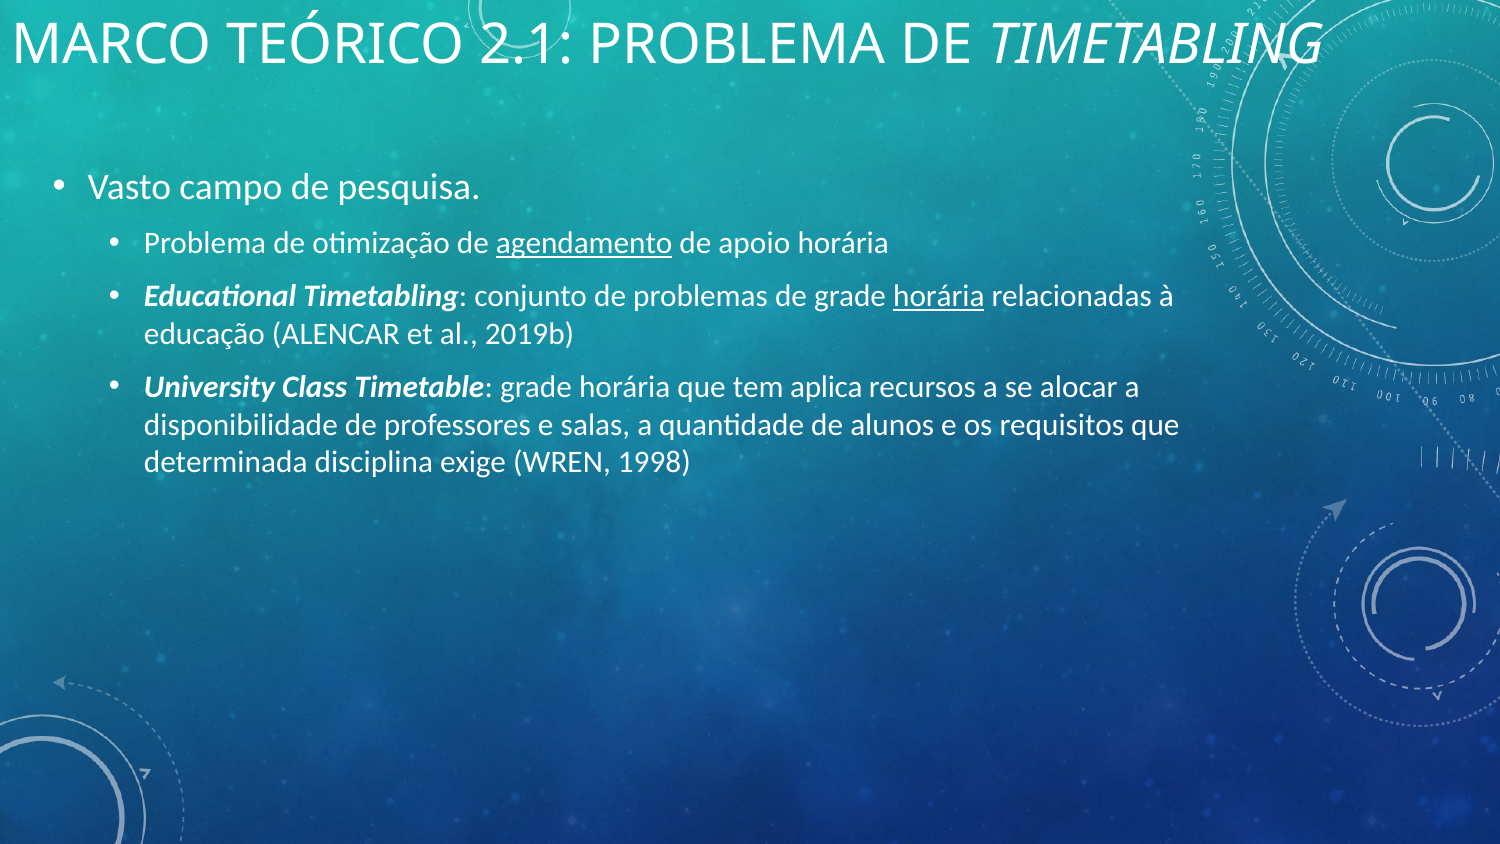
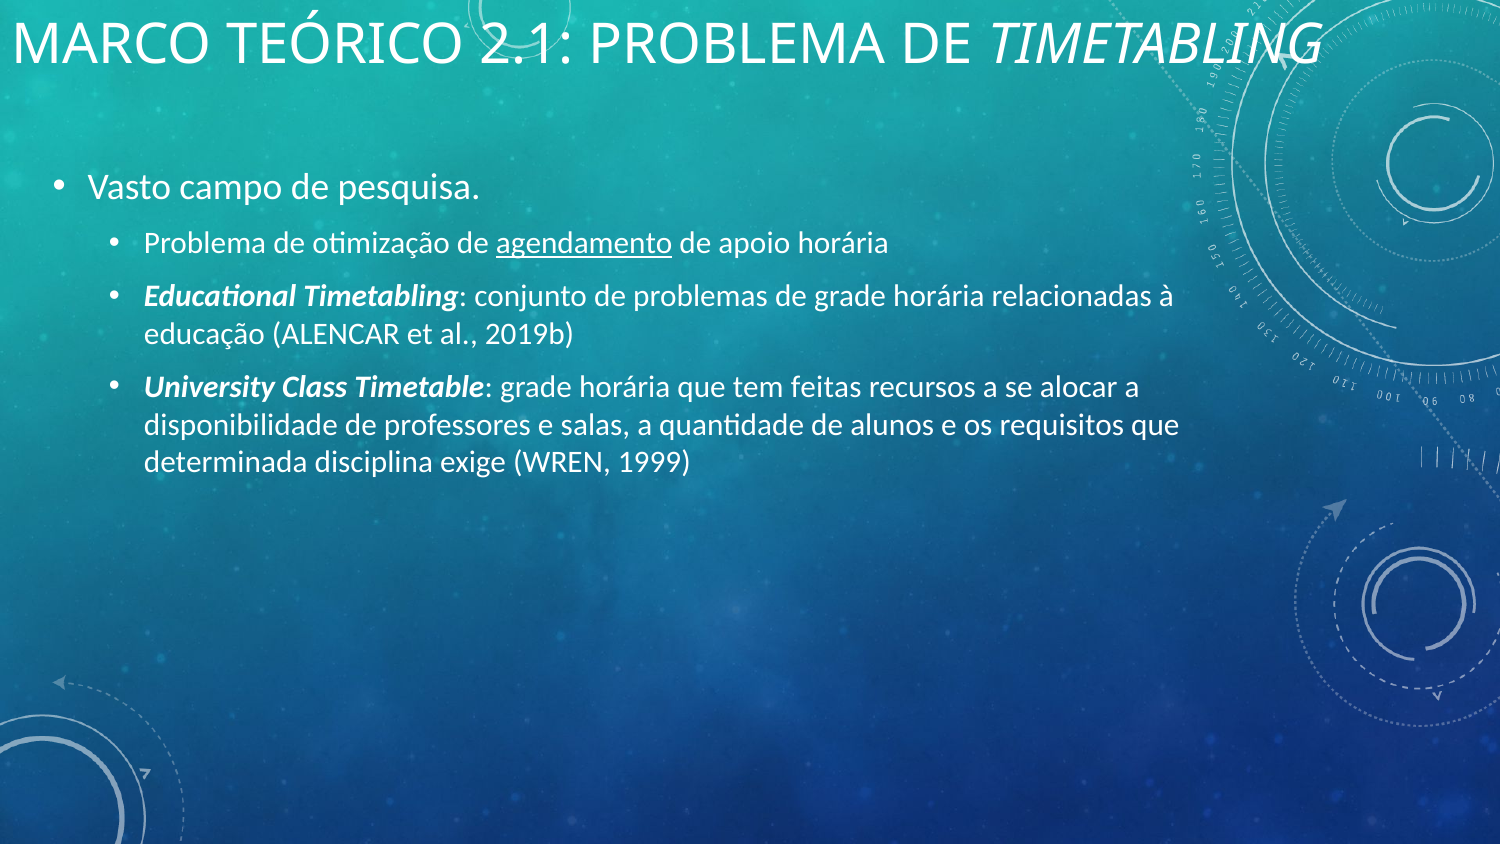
horária underline: present -> none (939, 297)
aplica: aplica -> feitas (826, 387)
1998: 1998 -> 1999 (654, 462)
